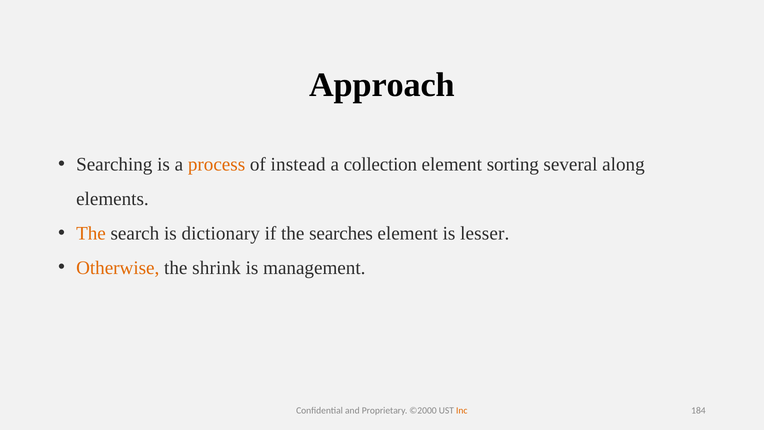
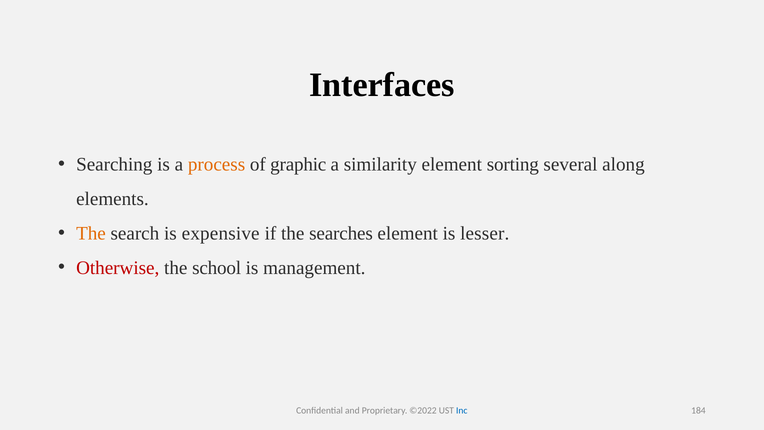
Approach: Approach -> Interfaces (382, 85)
instead: instead -> graphic (298, 164)
collection: collection -> similarity (380, 164)
dictionary: dictionary -> expensive (221, 233)
Otherwise colour: orange -> red (118, 268)
shrink: shrink -> school (217, 268)
©2000: ©2000 -> ©2022 (423, 410)
Inc colour: orange -> blue (462, 410)
